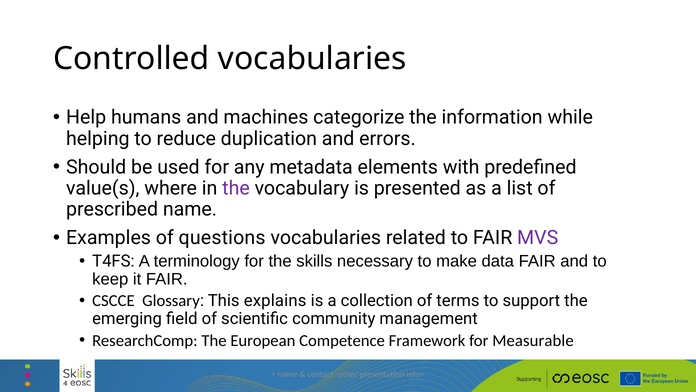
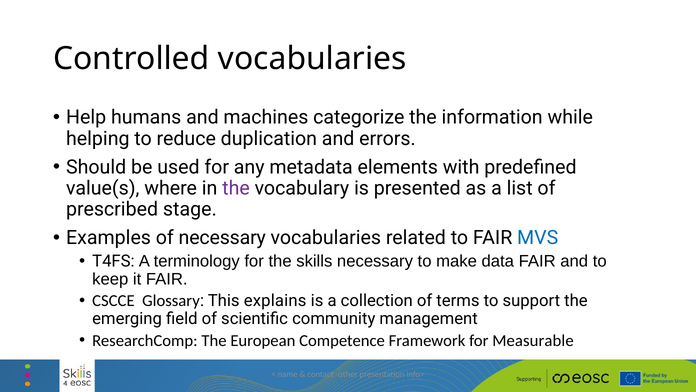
prescribed name: name -> stage (190, 209)
of questions: questions -> necessary (222, 238)
MVS colour: purple -> blue (538, 238)
